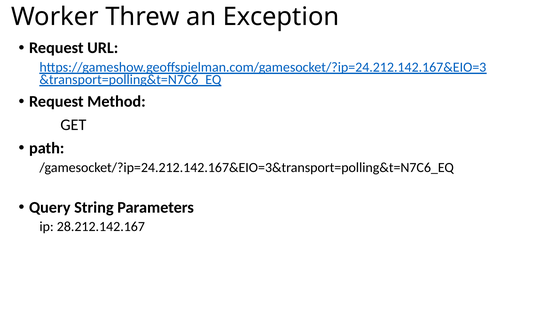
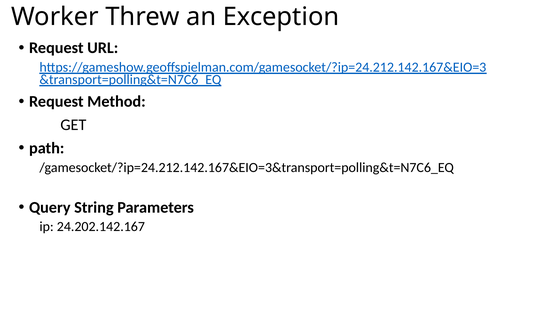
28.212.142.167: 28.212.142.167 -> 24.202.142.167 (101, 227)
